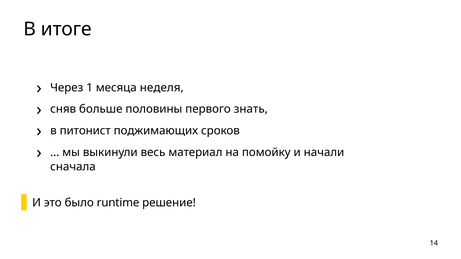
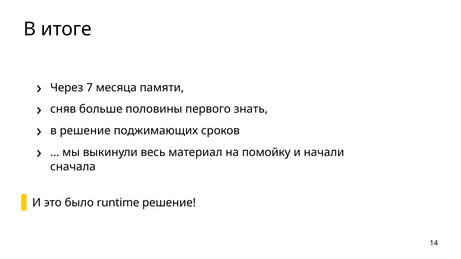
1: 1 -> 7 (90, 88)
неделя: неделя -> памяти (162, 88)
в питонист: питонист -> решение (85, 131)
